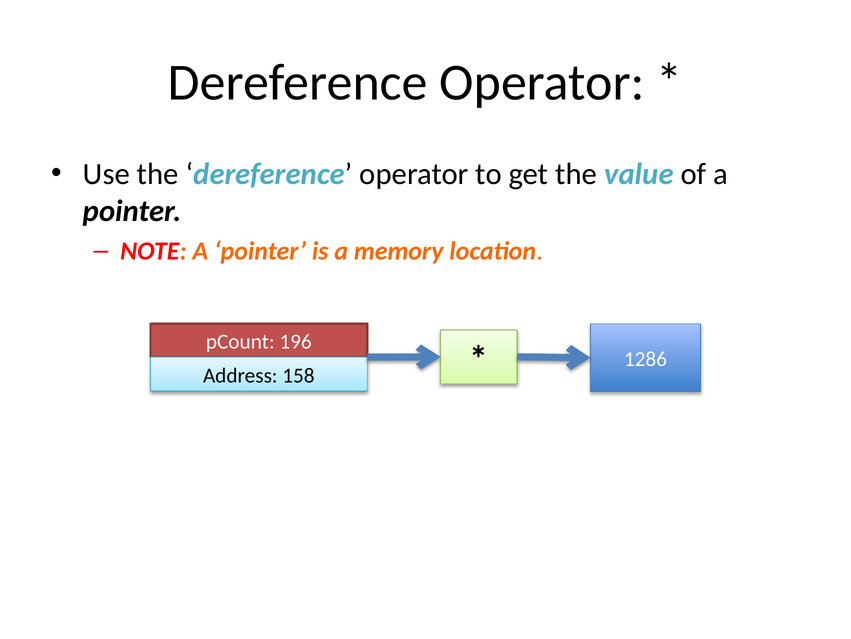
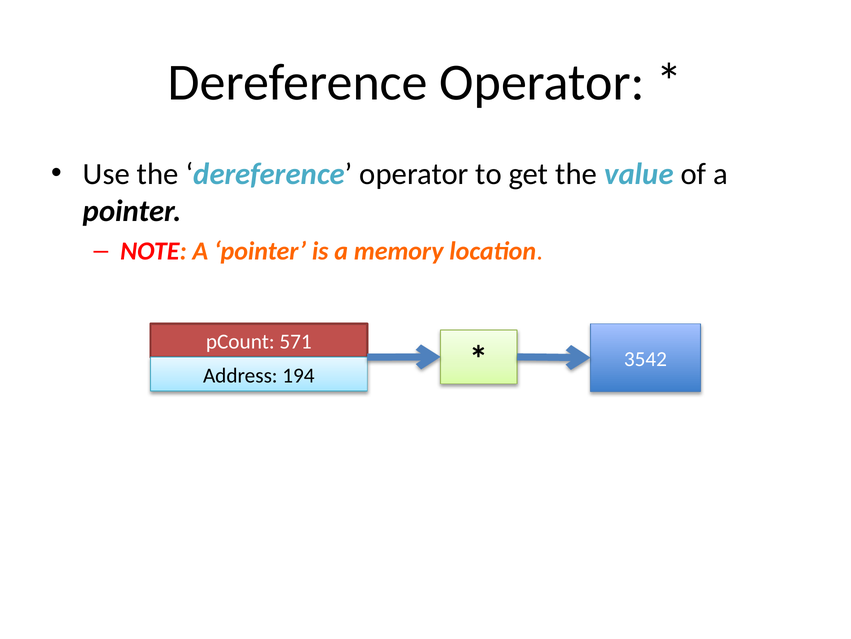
196: 196 -> 571 (296, 342)
158: 158 -> 194 (298, 375)
1286: 1286 -> 3542 (645, 359)
